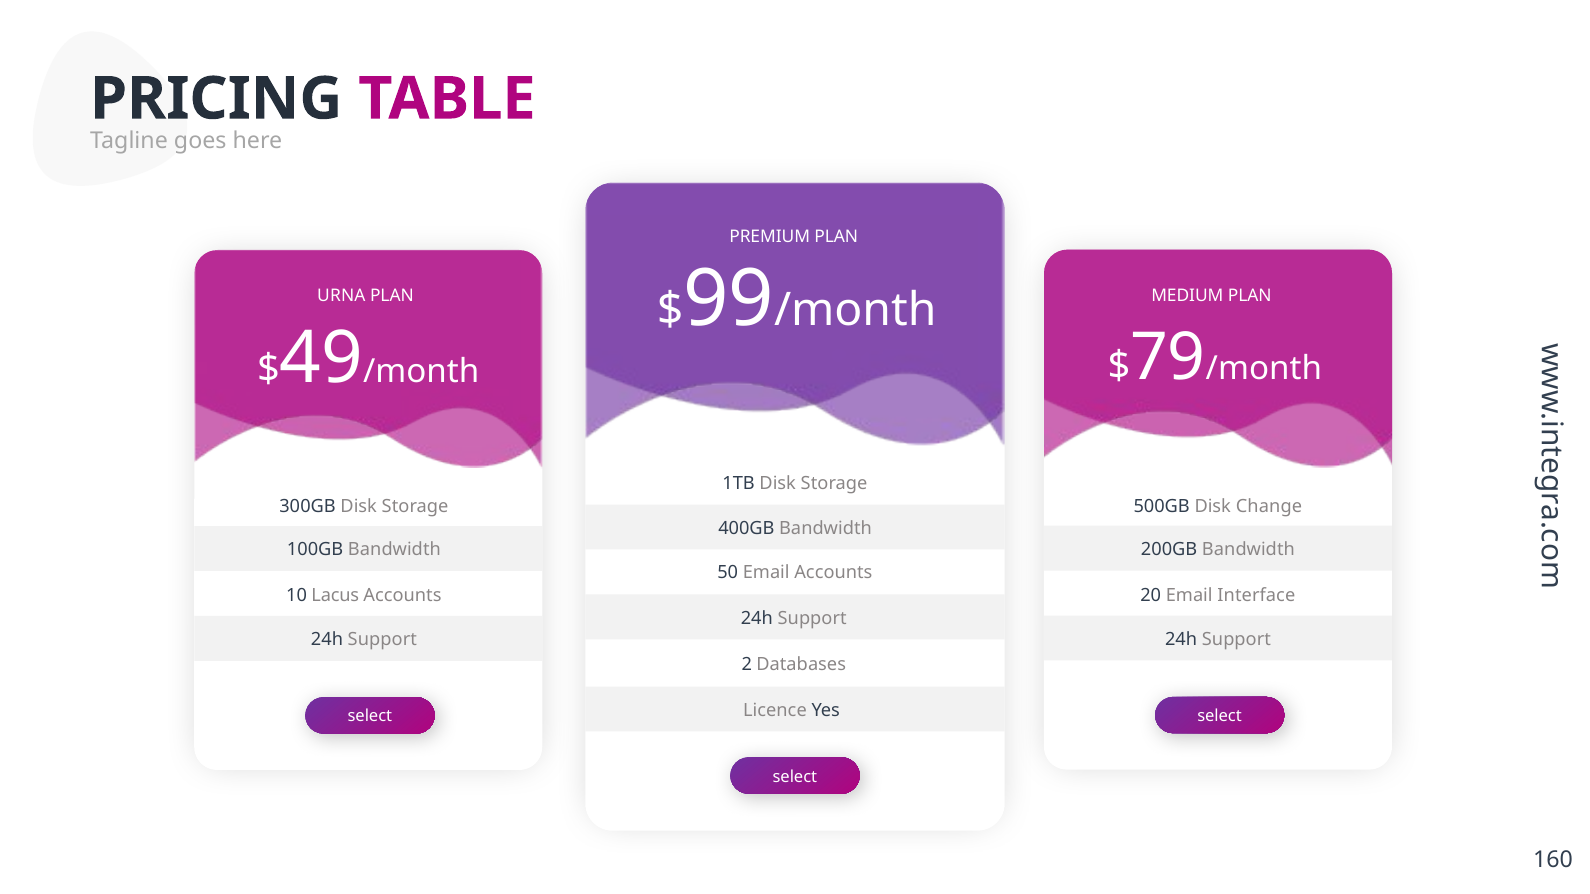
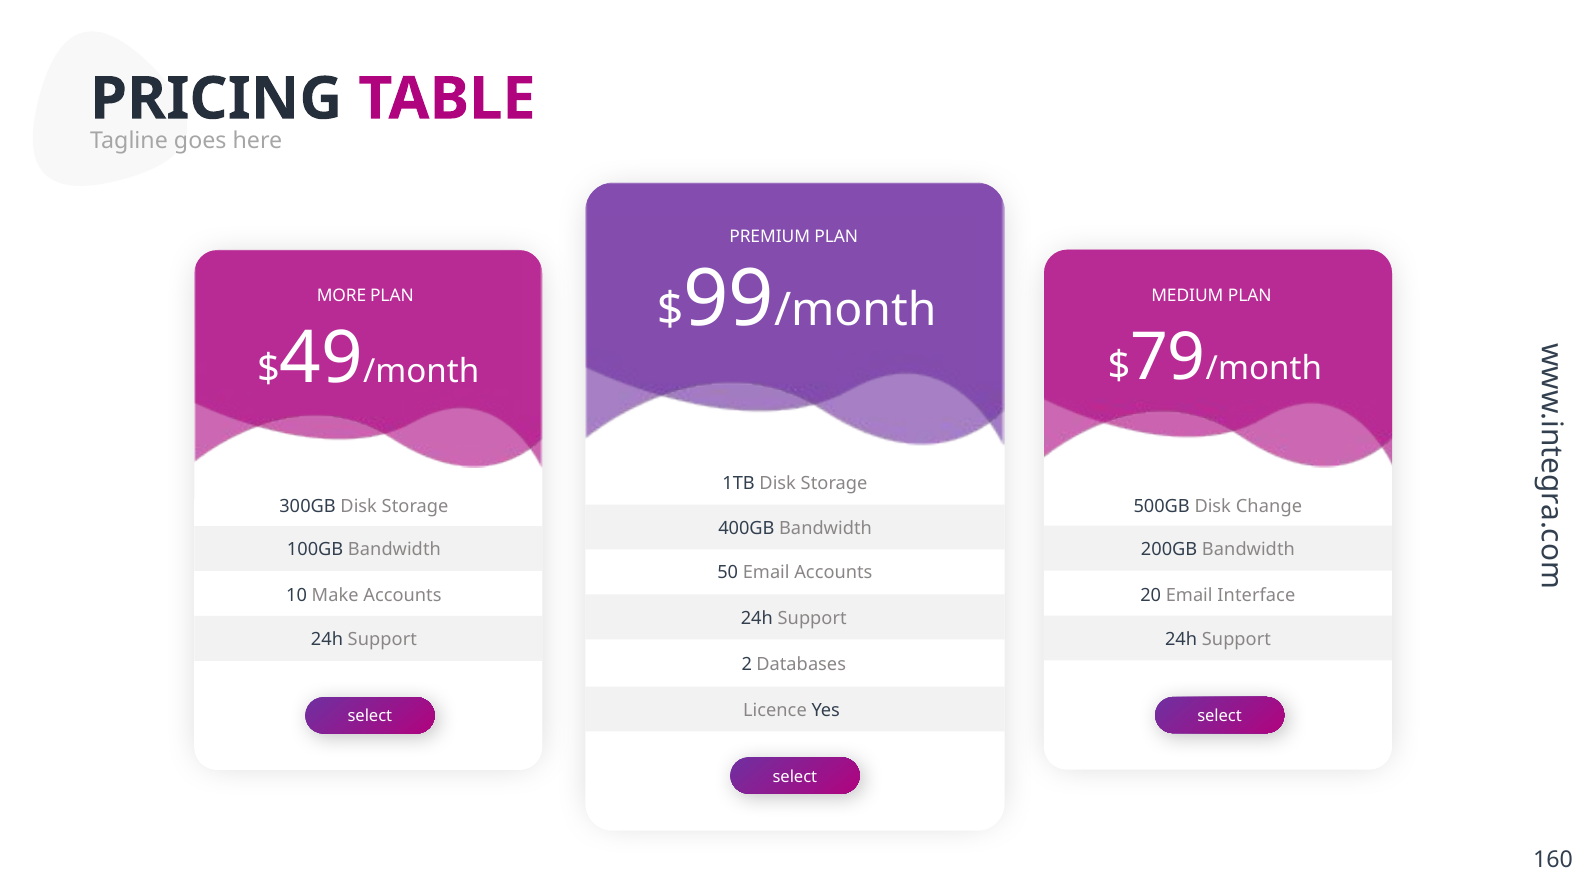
URNA: URNA -> MORE (342, 296)
Lacus: Lacus -> Make (335, 596)
